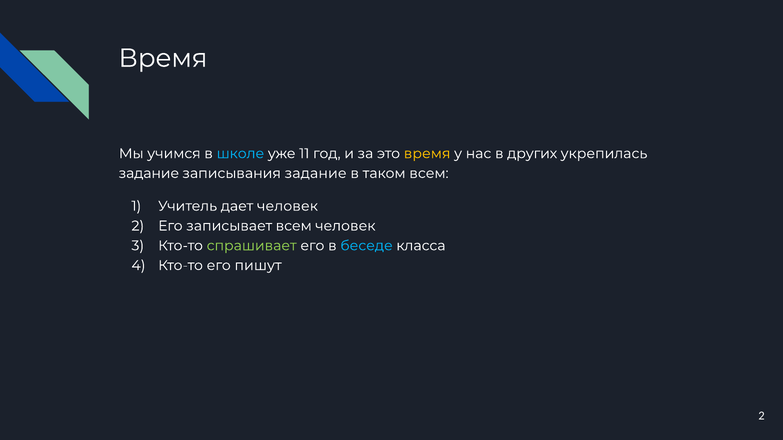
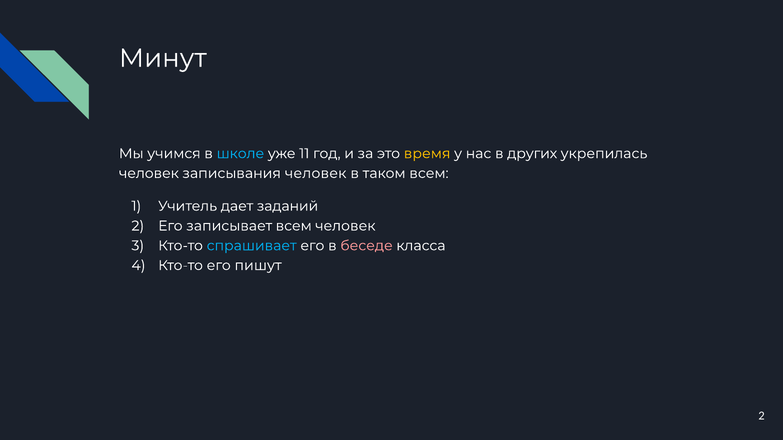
Время: Время -> Минут (163, 58)
задание: задание -> человек (149, 173)
записывания задание: задание -> человек (316, 173)
дает человек: человек -> заданий (288, 206)
спрашивает colour: light green -> light blue (252, 246)
беседе colour: light blue -> pink (367, 246)
